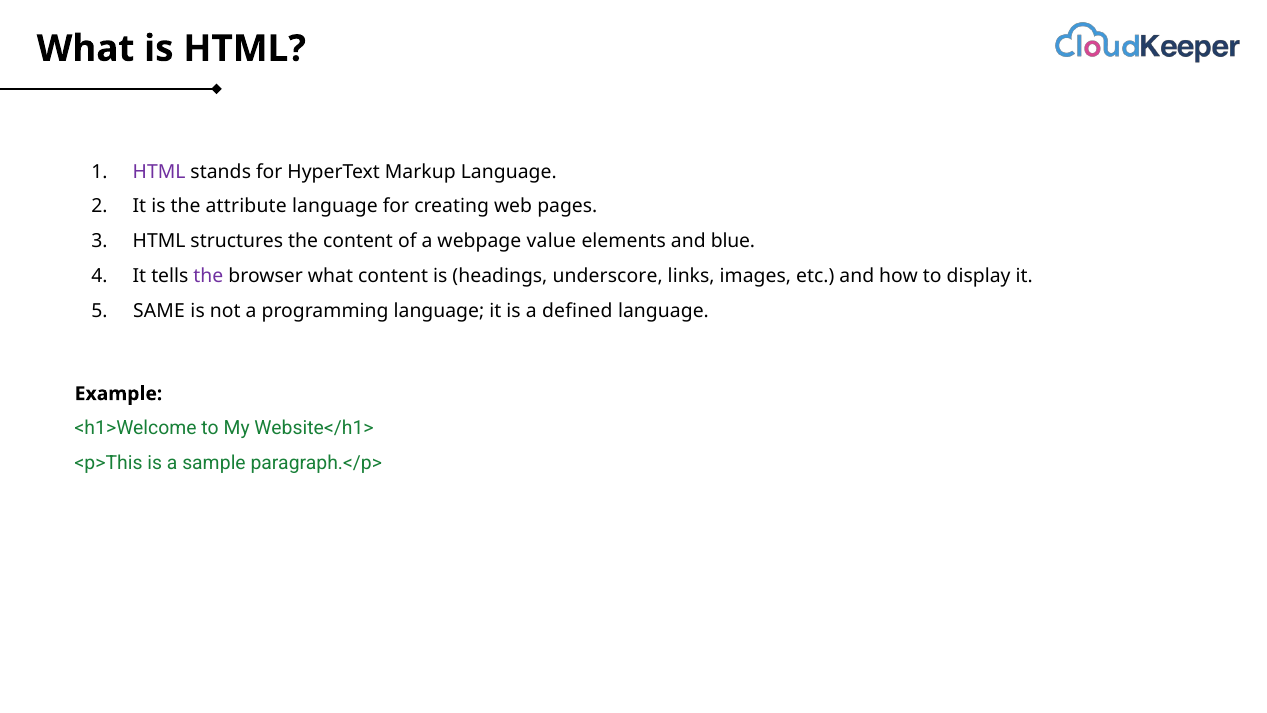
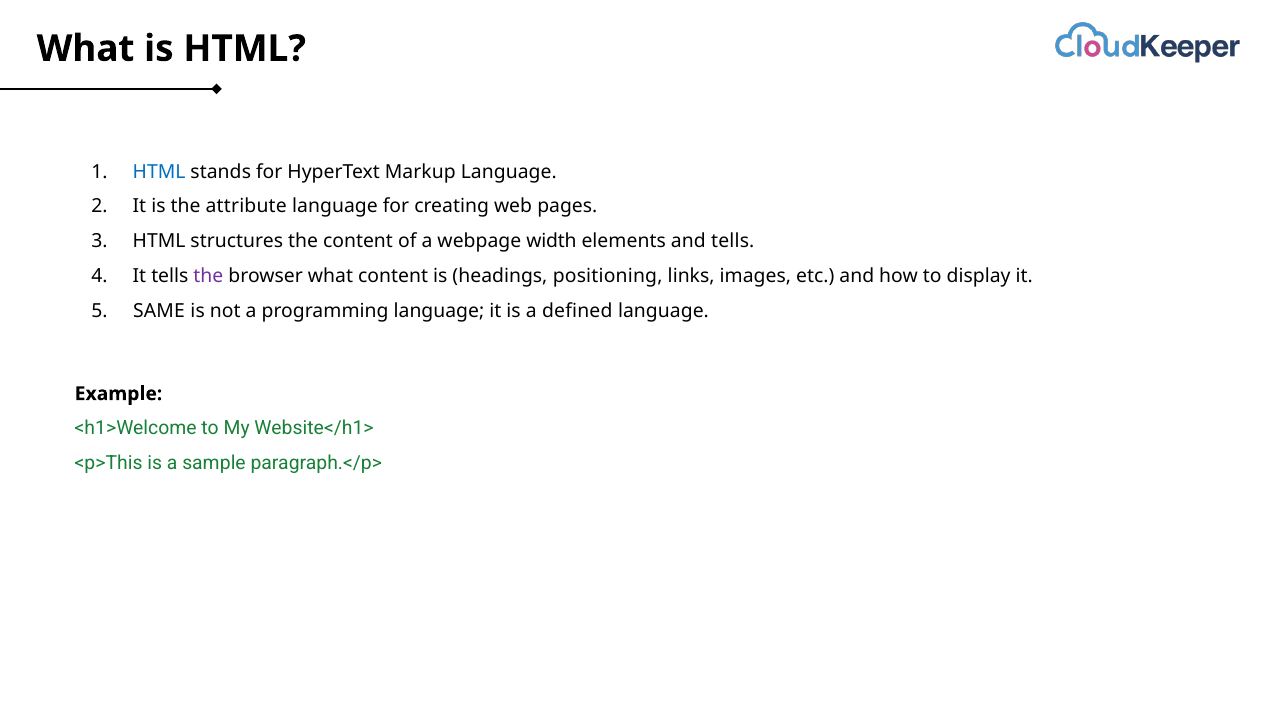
HTML colour: purple -> blue (159, 172)
value: value -> width (552, 241)
and blue: blue -> tells (733, 241)
underscore: underscore -> positioning (608, 276)
